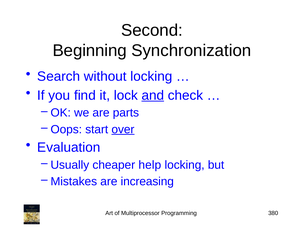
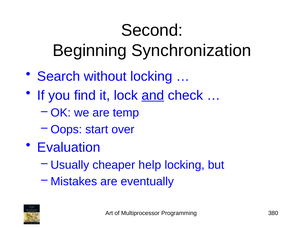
parts: parts -> temp (126, 113)
over underline: present -> none (123, 129)
increasing: increasing -> eventually (147, 181)
